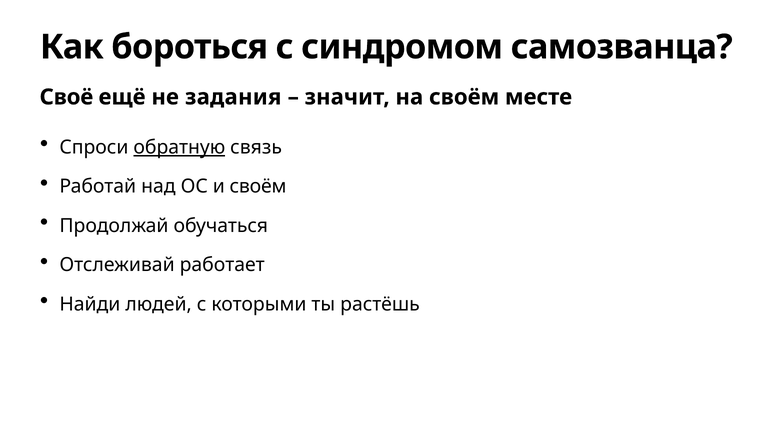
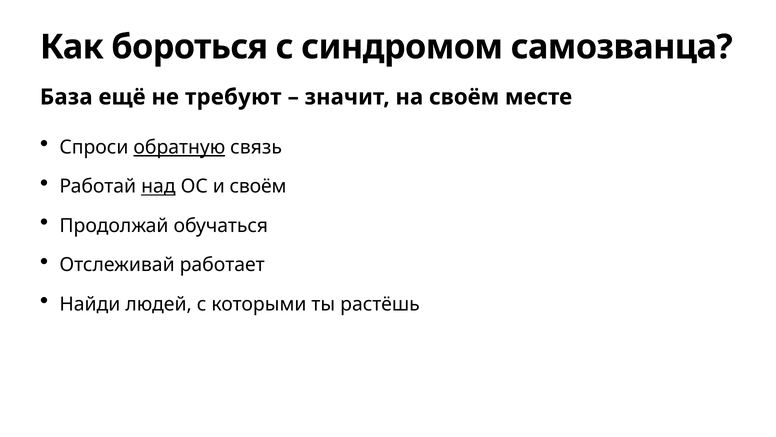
Своё: Своё -> База (66, 97)
задания: задания -> требуют (233, 97)
над underline: none -> present (158, 186)
